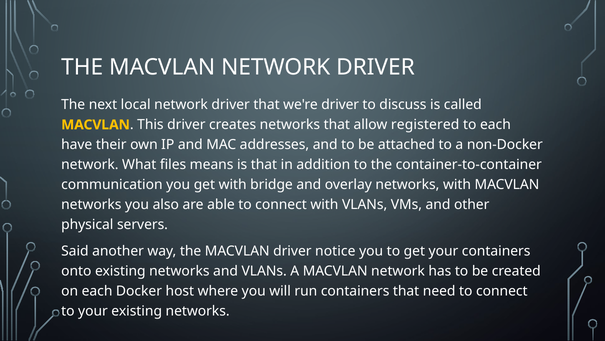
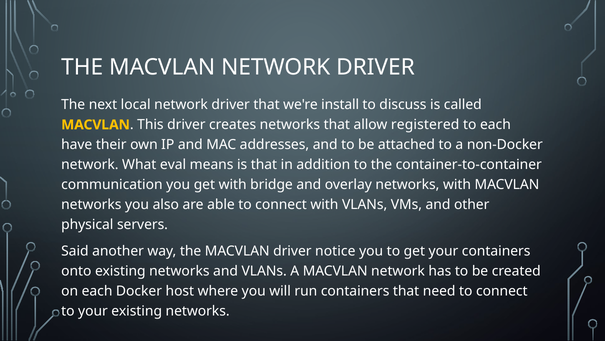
we're driver: driver -> install (340, 105)
files: files -> eval (173, 164)
